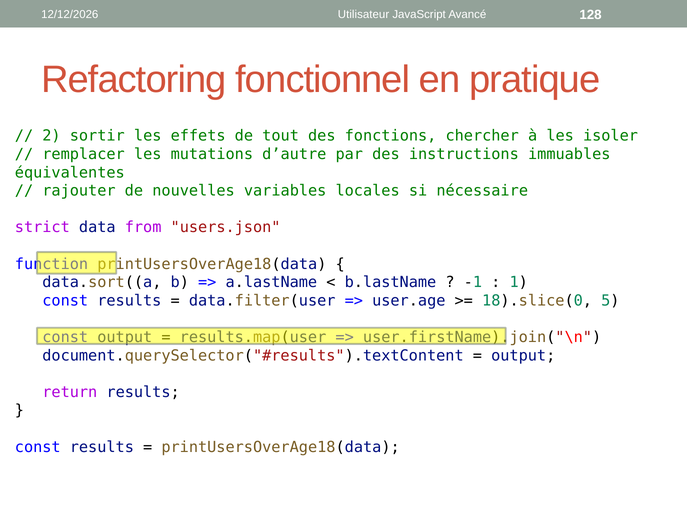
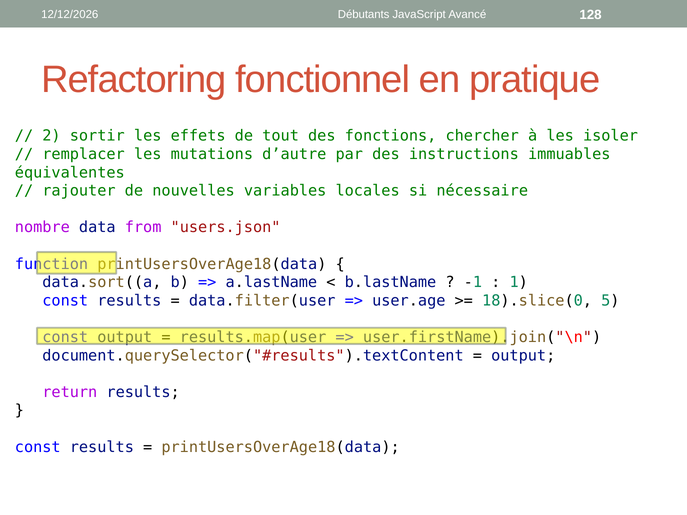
Utilisateur: Utilisateur -> Débutants (364, 15)
strict: strict -> nombre (42, 227)
